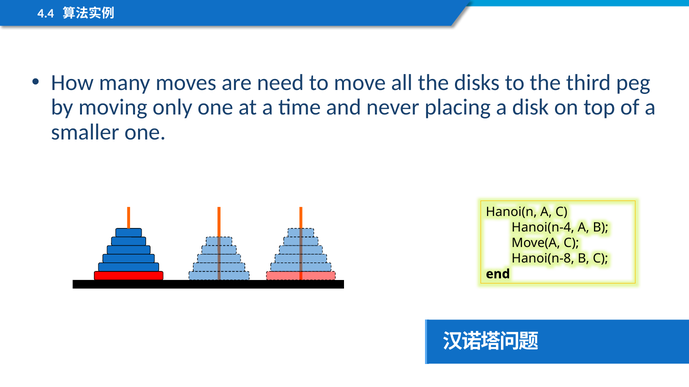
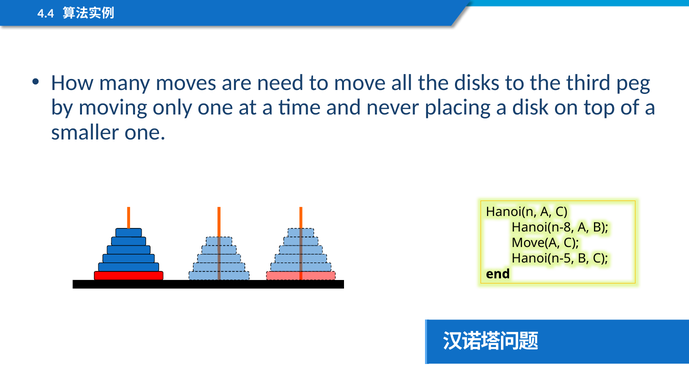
Hanoi(n-4: Hanoi(n-4 -> Hanoi(n-8 (543, 228)
Hanoi(n-8: Hanoi(n-8 -> Hanoi(n-5 (543, 259)
